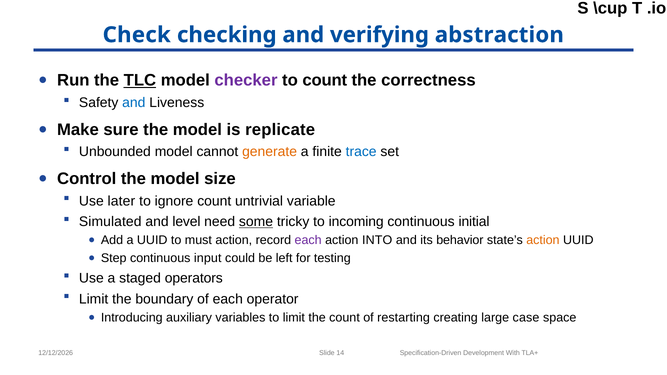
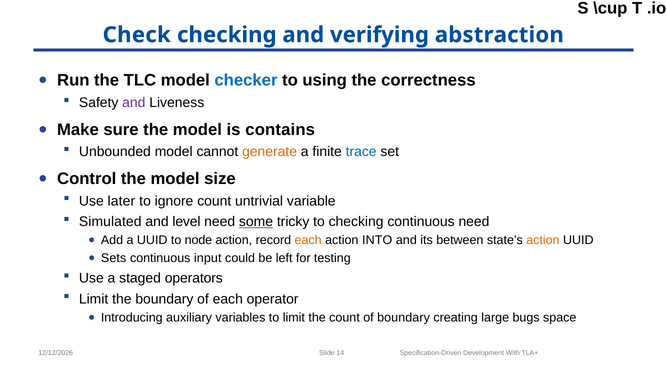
TLC underline: present -> none (140, 80)
checker colour: purple -> blue (246, 80)
to count: count -> using (325, 80)
and colour: blue -> purple (134, 103)
replicate: replicate -> contains (280, 130)
to incoming: incoming -> checking (356, 222)
continuous initial: initial -> need (474, 222)
must: must -> node (198, 240)
each colour: purple -> orange (308, 240)
behavior: behavior -> between (460, 240)
Step: Step -> Sets (114, 258)
of restarting: restarting -> boundary (404, 318)
case: case -> bugs (526, 318)
